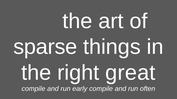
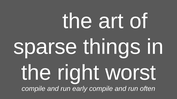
great: great -> worst (131, 73)
